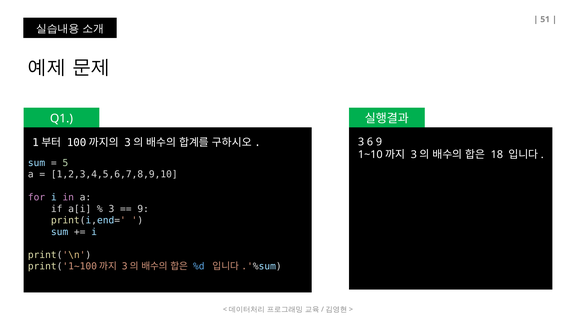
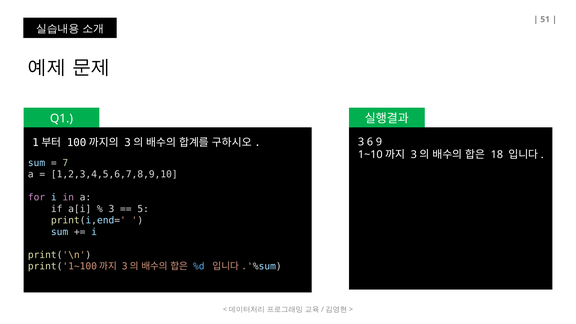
5: 5 -> 7 (65, 163)
9: 9 -> 5 (143, 209)
